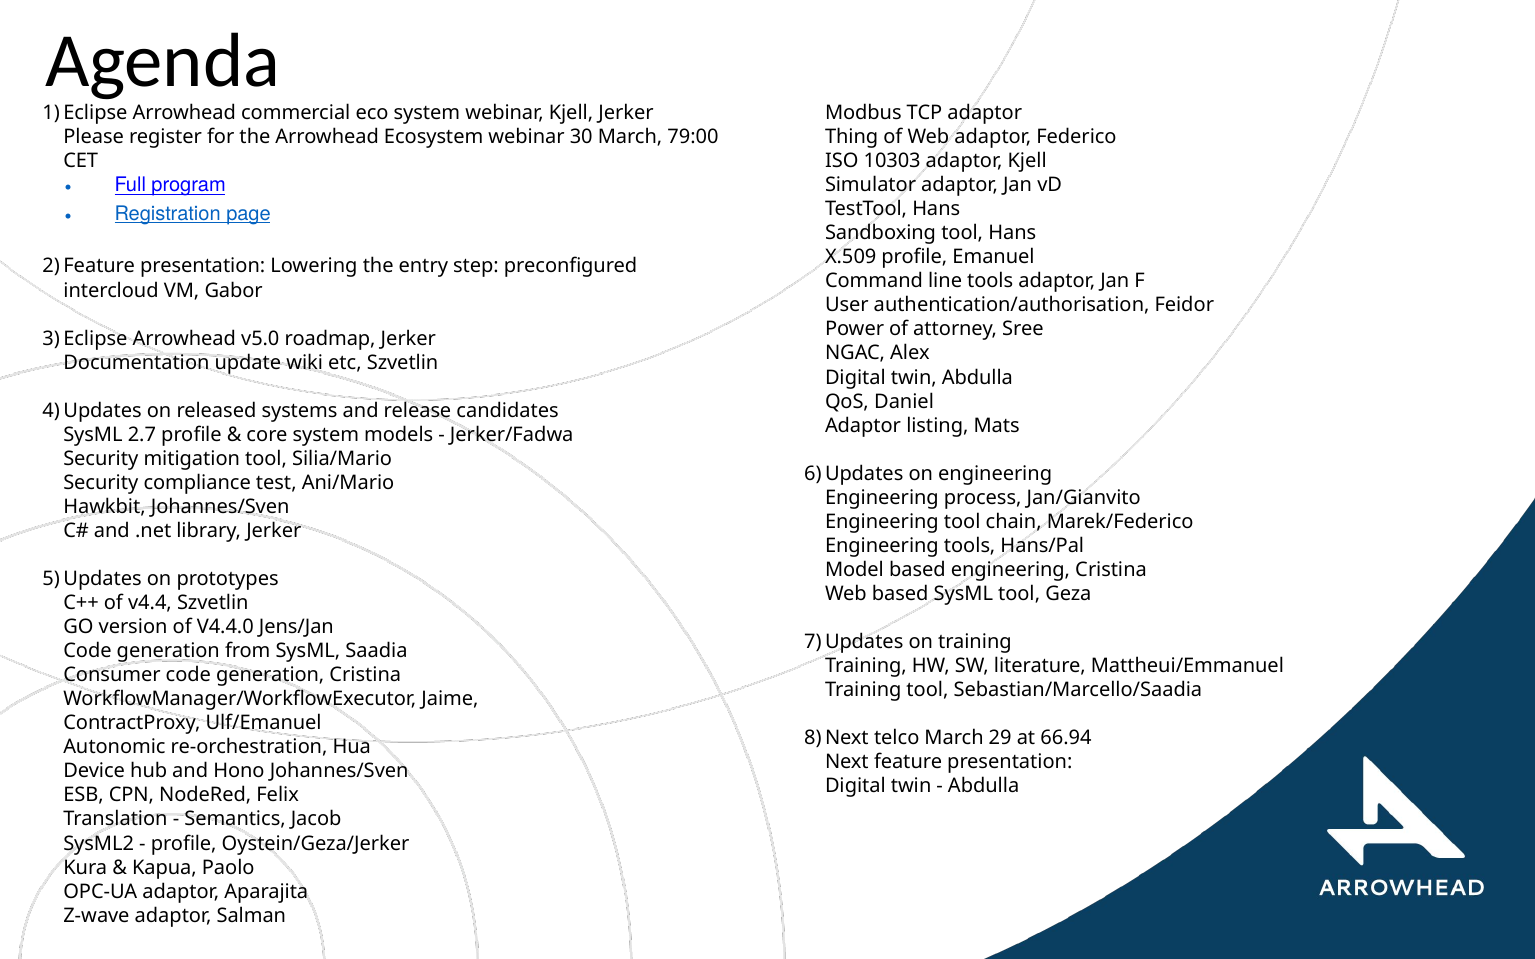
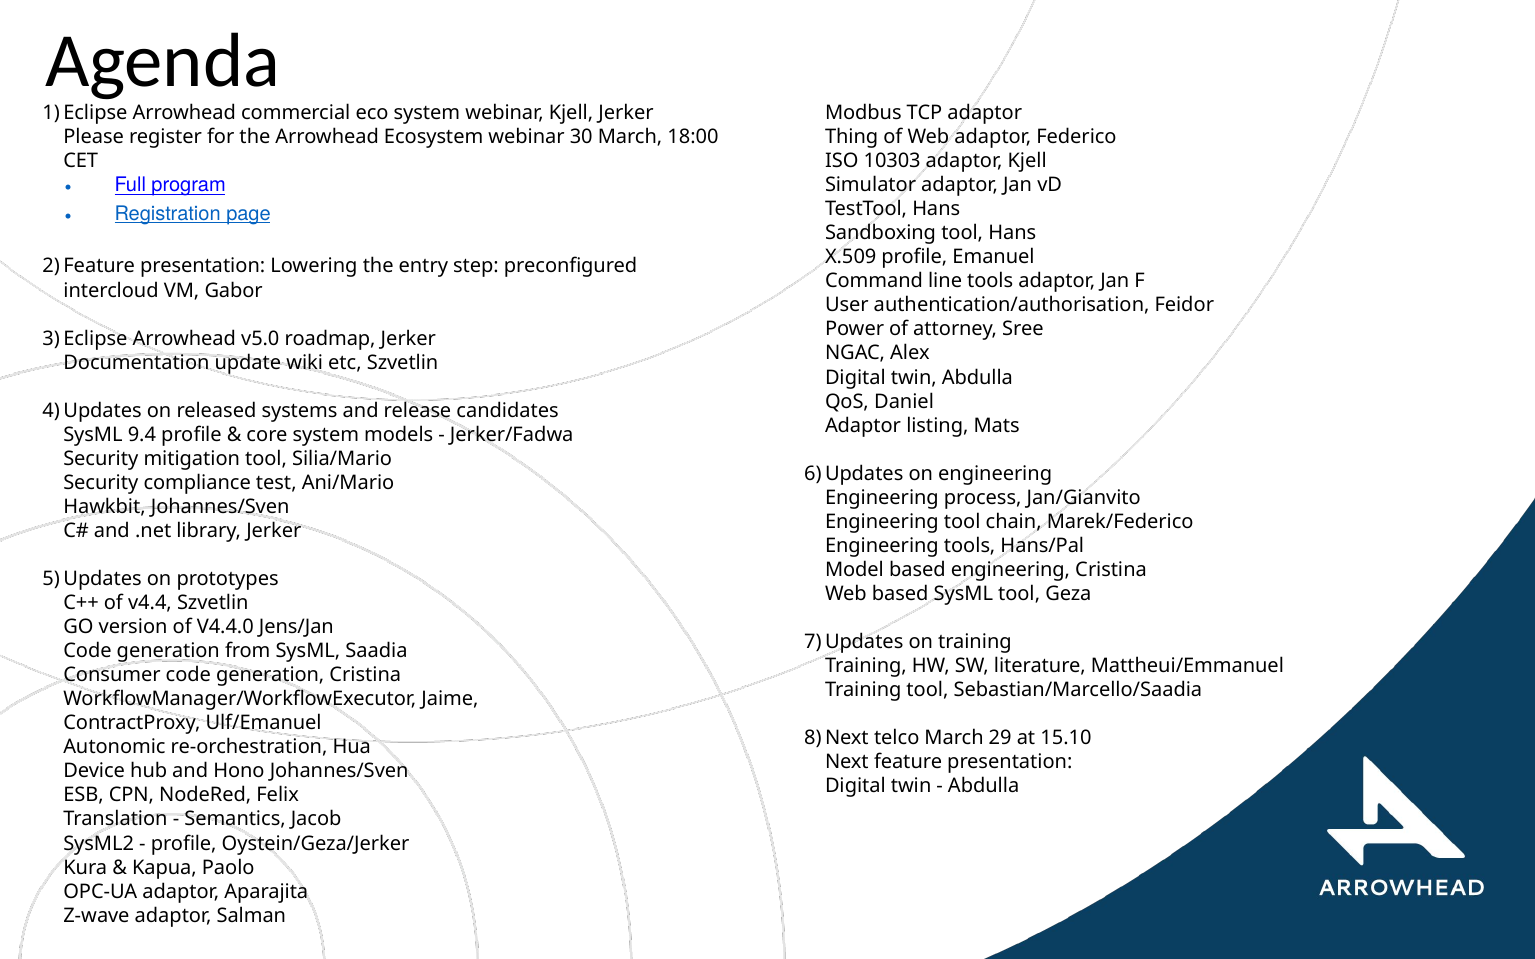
79:00: 79:00 -> 18:00 (693, 137)
2.7: 2.7 -> 9.4 (142, 435)
66.94: 66.94 -> 15.10 (1066, 738)
